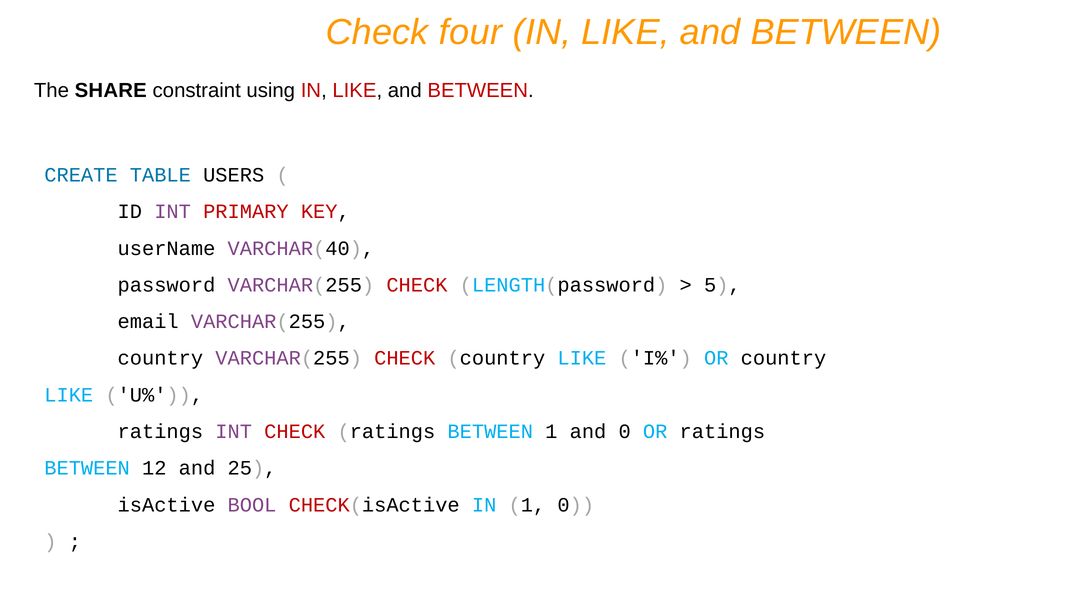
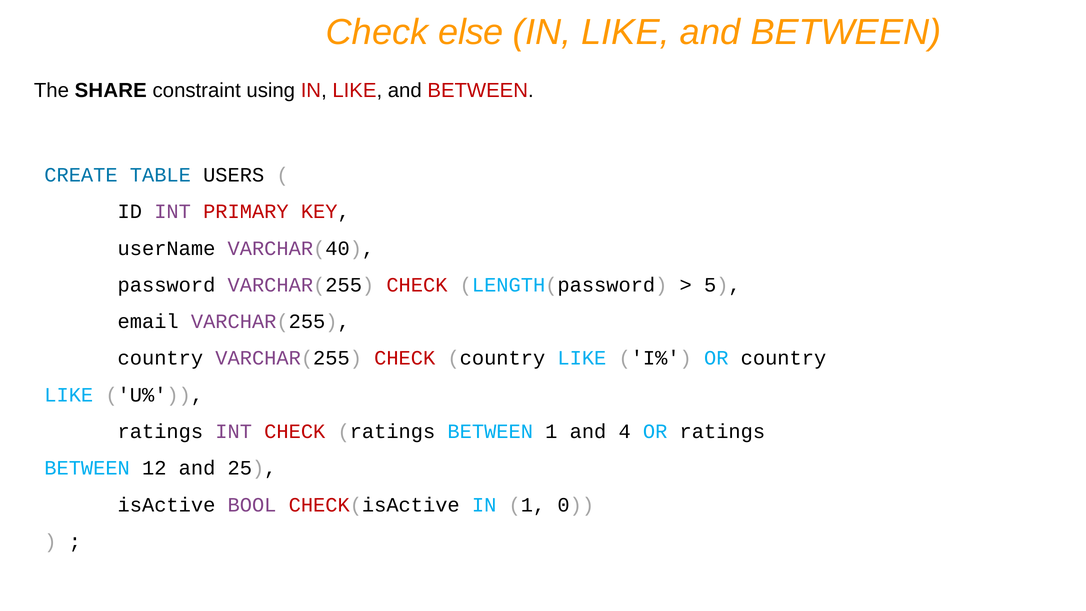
four: four -> else (471, 32)
and 0: 0 -> 4 (625, 432)
